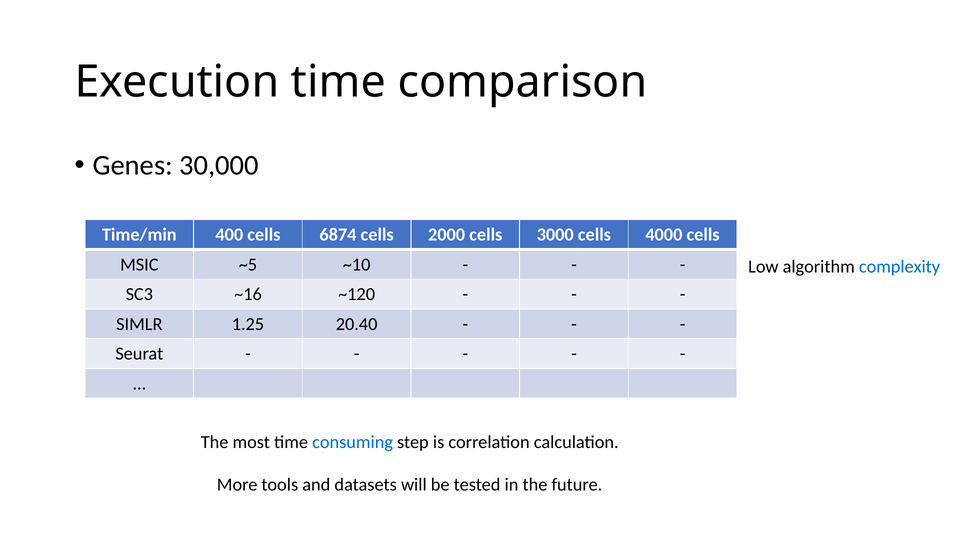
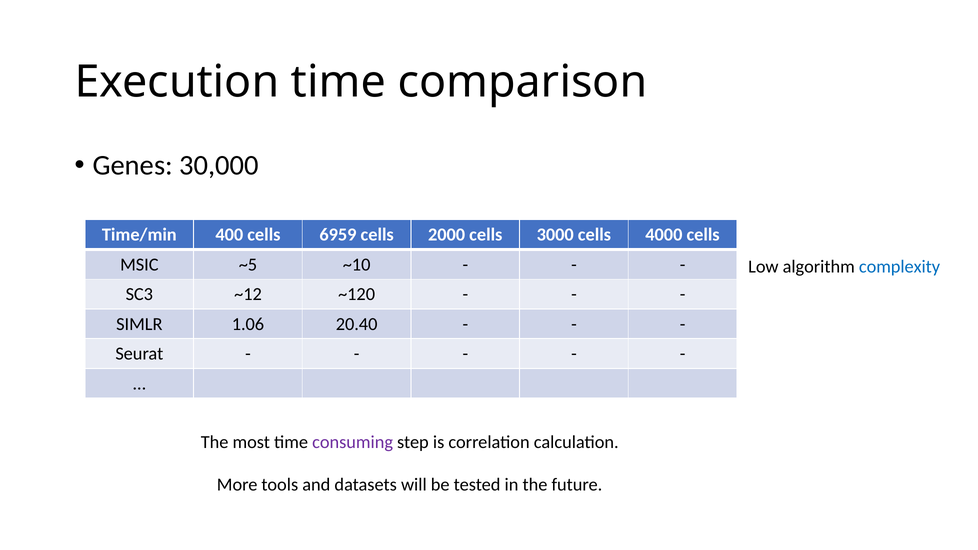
6874: 6874 -> 6959 (338, 235)
~16: ~16 -> ~12 (248, 294)
1.25: 1.25 -> 1.06 (248, 324)
consuming colour: blue -> purple (353, 442)
